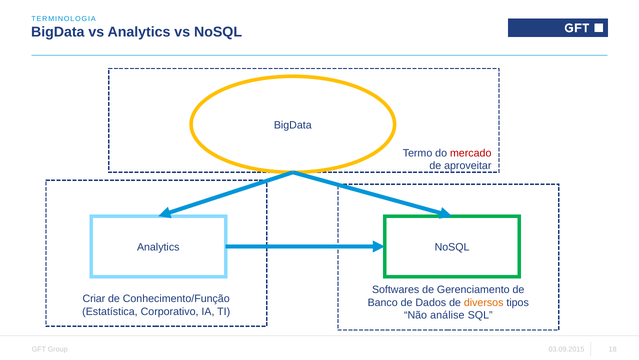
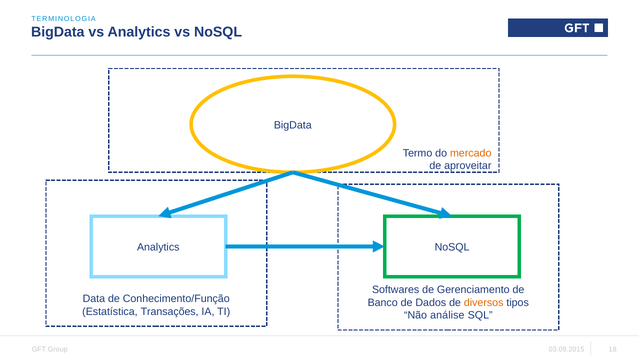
mercado colour: red -> orange (471, 153)
Criar: Criar -> Data (94, 298)
Corporativo: Corporativo -> Transações (170, 311)
